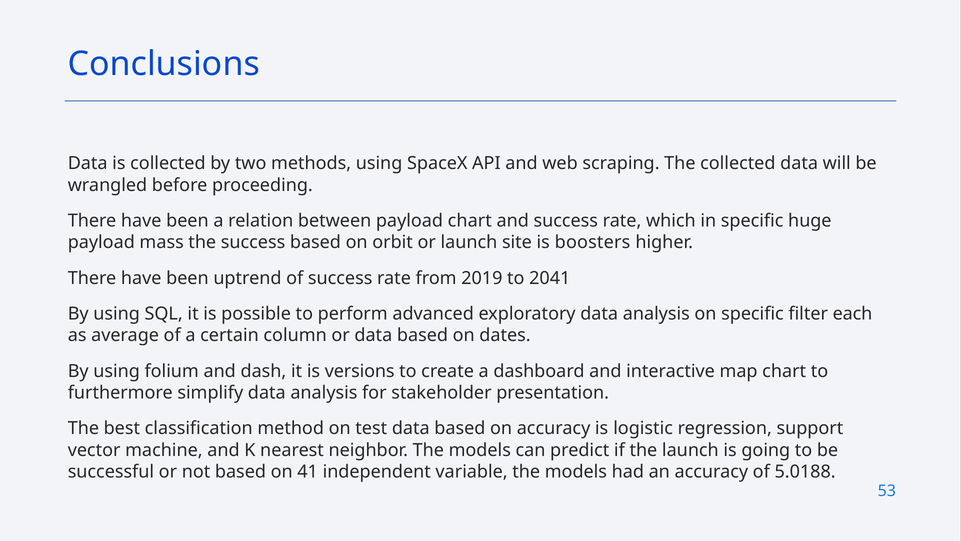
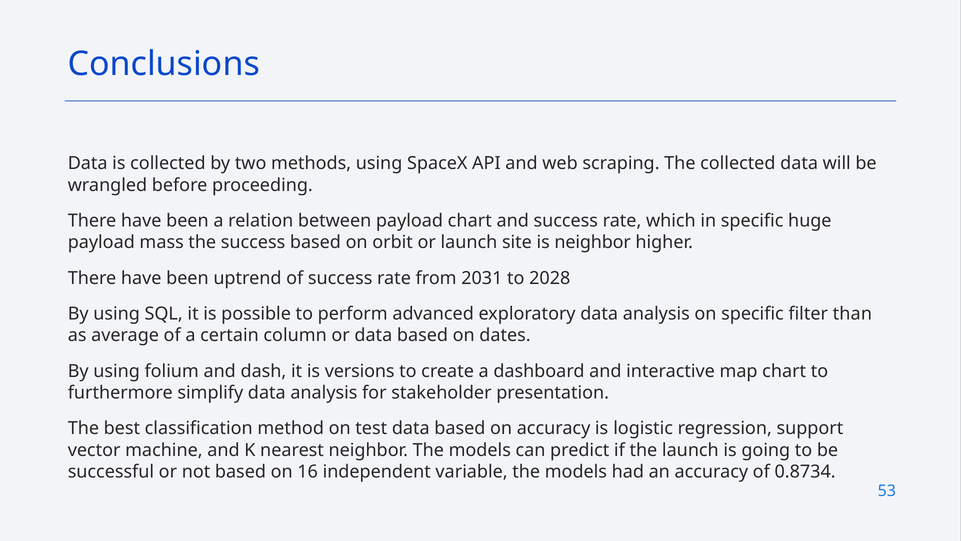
is boosters: boosters -> neighbor (593, 242)
2019: 2019 -> 2031 (482, 278)
2041: 2041 -> 2028 (550, 278)
each: each -> than (852, 314)
41: 41 -> 16 (308, 471)
5.0188: 5.0188 -> 0.8734 (805, 471)
